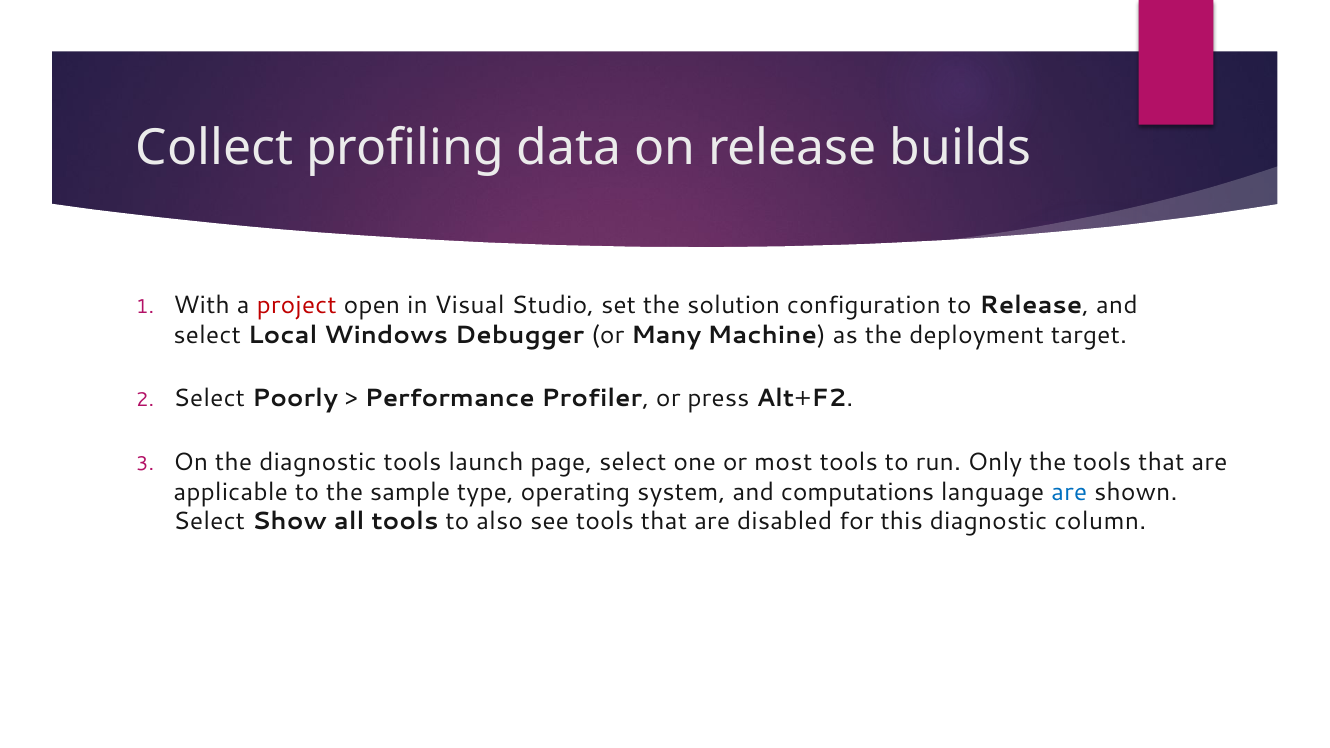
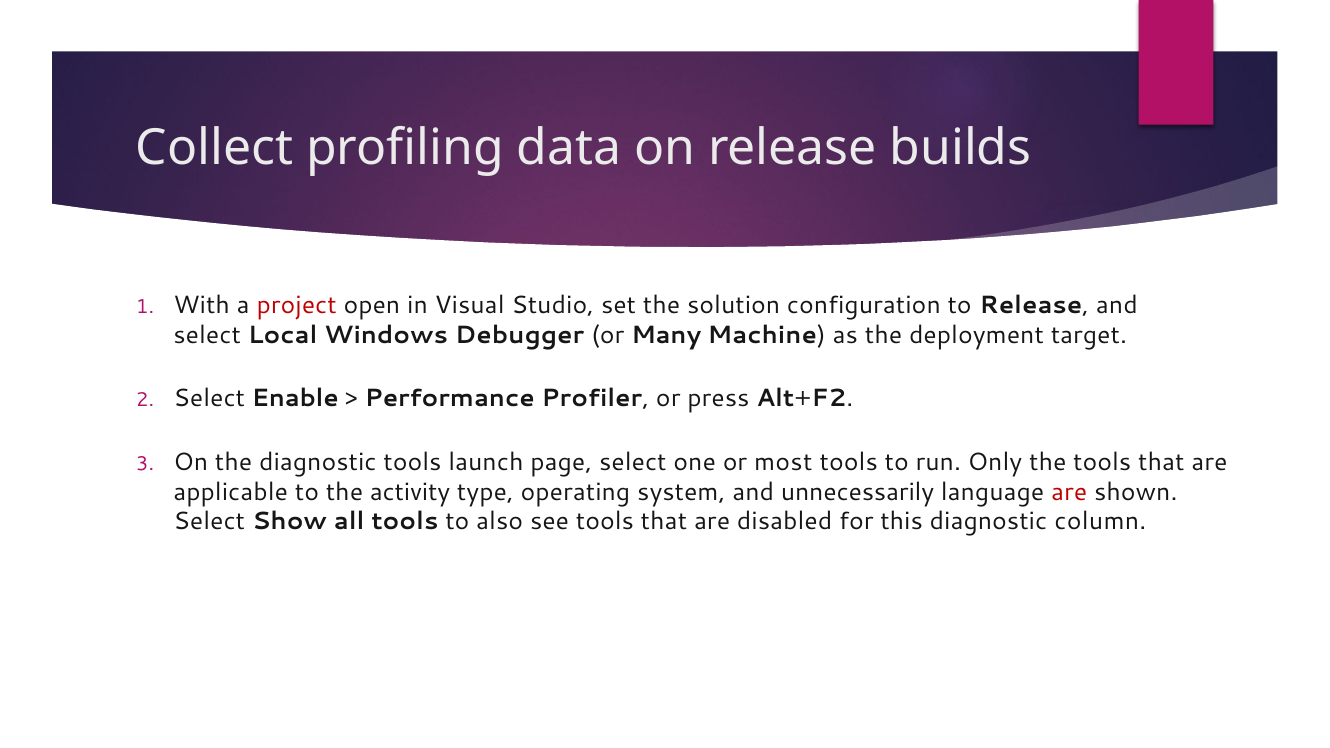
Poorly: Poorly -> Enable (295, 399)
sample: sample -> activity (410, 492)
computations: computations -> unnecessarily (858, 492)
are colour: blue -> red (1069, 492)
